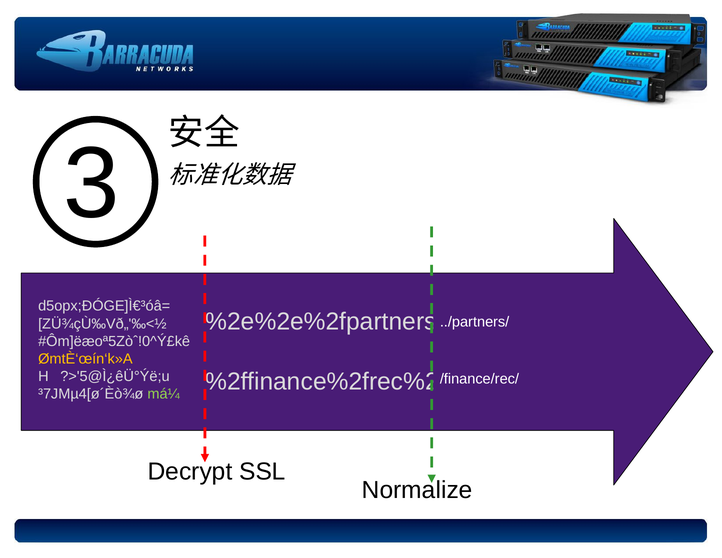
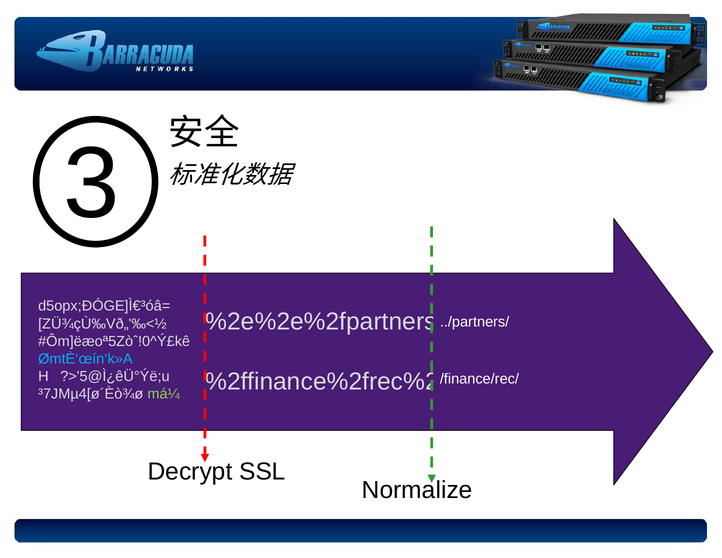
ØmtÈ‘œín‘k»A colour: yellow -> light blue (85, 359)
